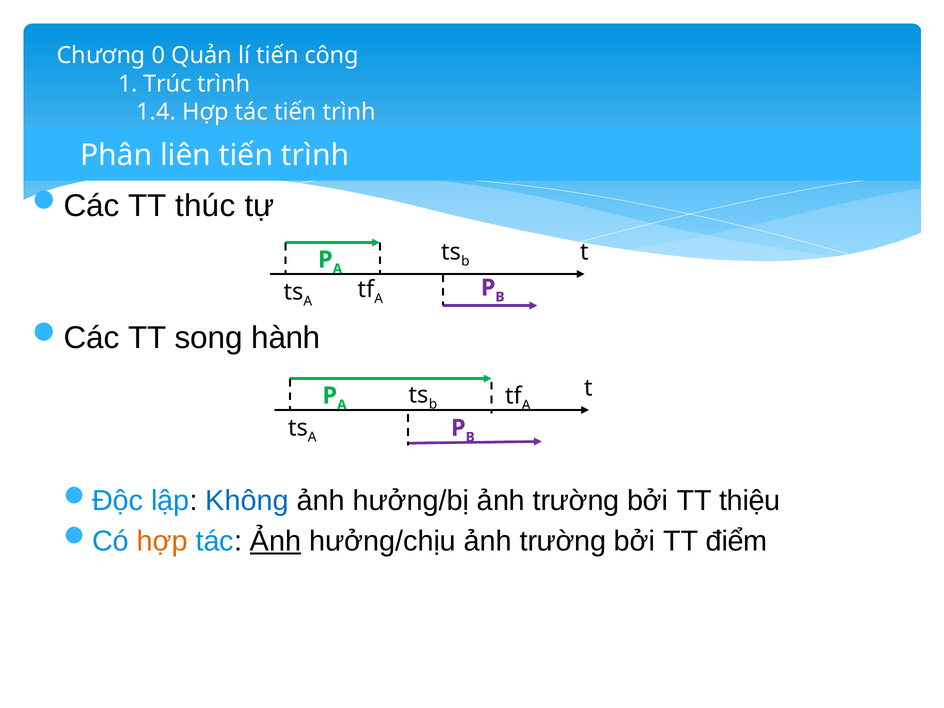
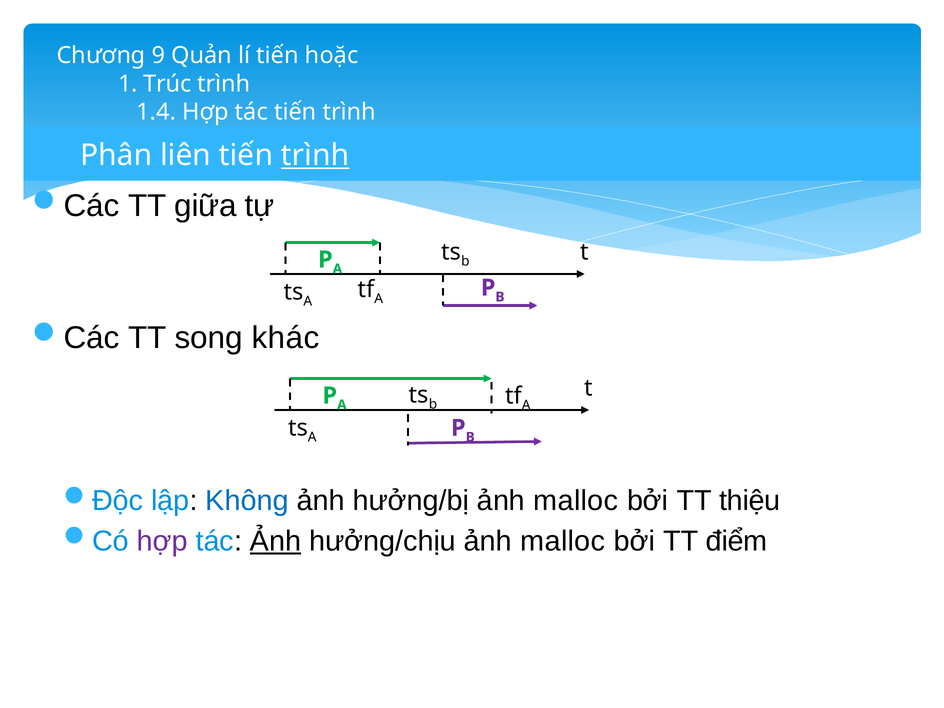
0: 0 -> 9 (158, 55)
công: công -> hoặc (332, 55)
trình underline: none -> present (315, 155)
thúc: thúc -> giữa (206, 206)
hành: hành -> khác (286, 338)
hưởng/bị ảnh trường: trường -> malloc (576, 501)
hợp colour: orange -> purple (162, 541)
hưởng/chịu ảnh trường: trường -> malloc (563, 541)
